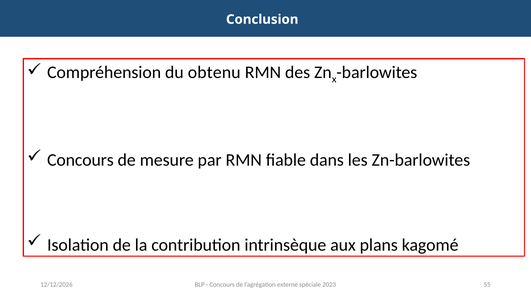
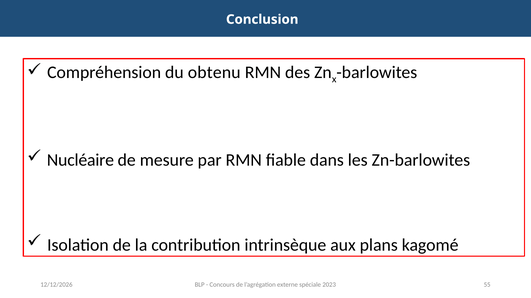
Concours: Concours -> Nucléaire (80, 160)
